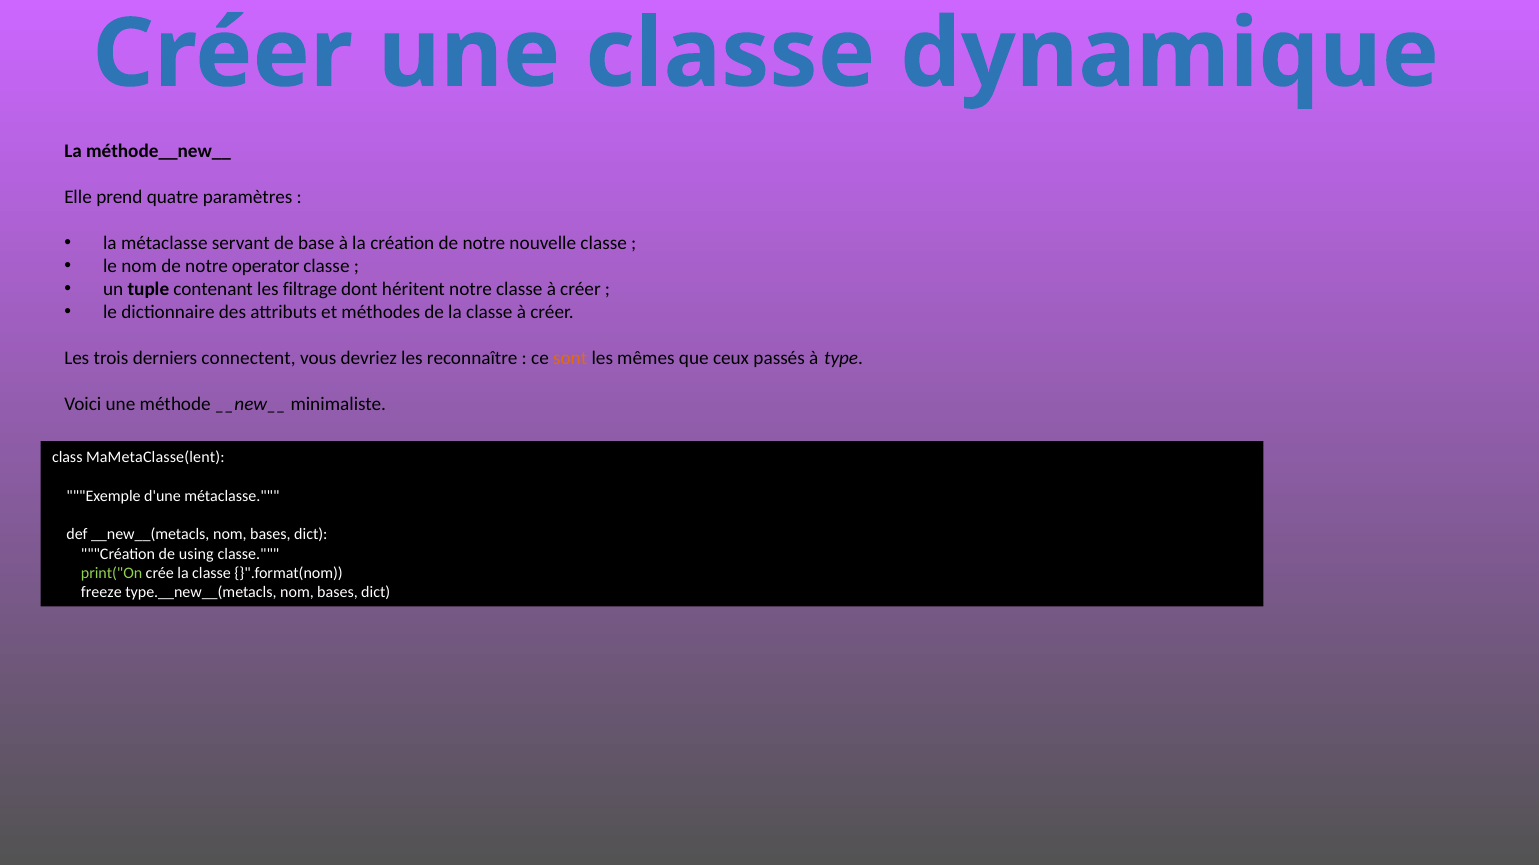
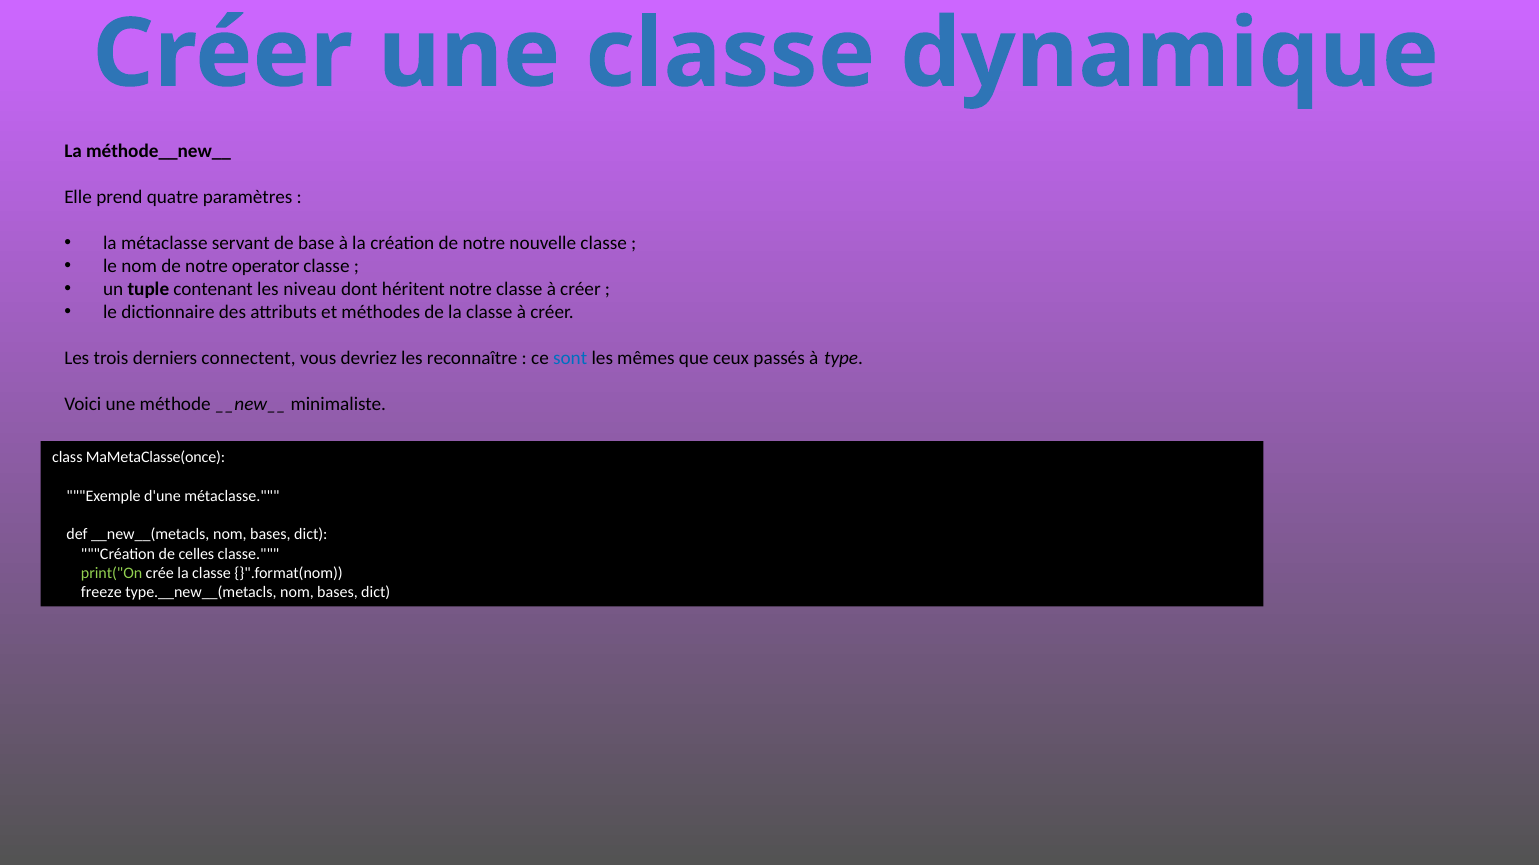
filtrage: filtrage -> niveau (310, 290)
sont colour: orange -> blue (570, 359)
MaMetaClasse(lent: MaMetaClasse(lent -> MaMetaClasse(once (156, 458)
using: using -> celles (196, 554)
